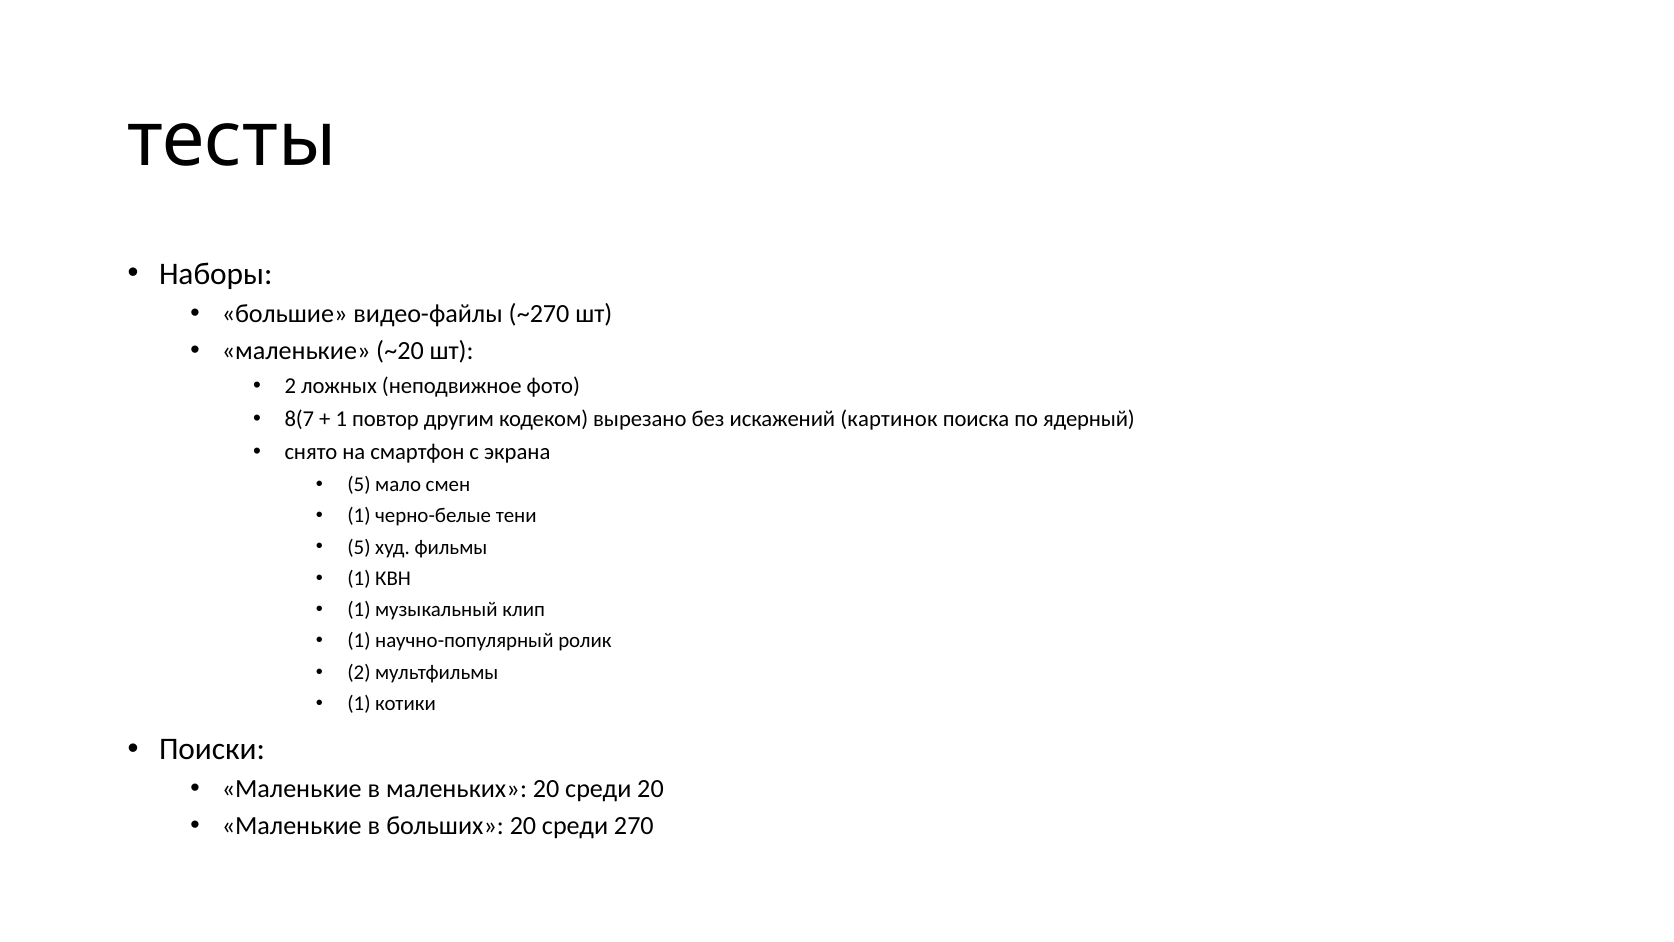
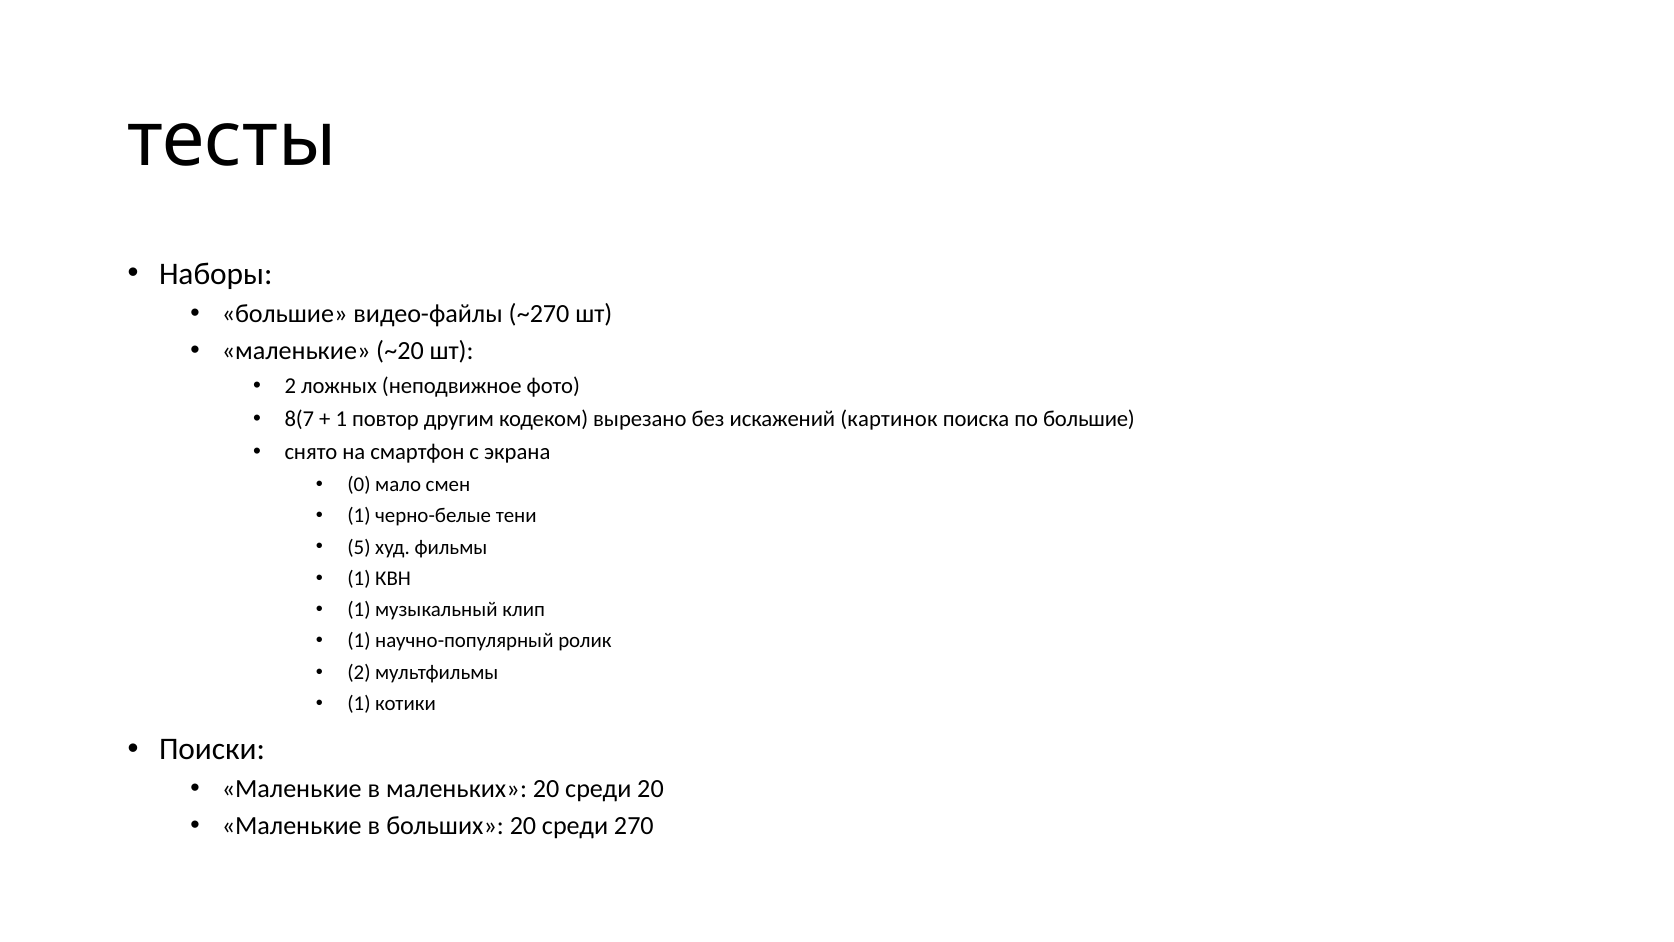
по ядерный: ядерный -> большие (1089, 419)
5: 5 -> 0 (359, 484)
